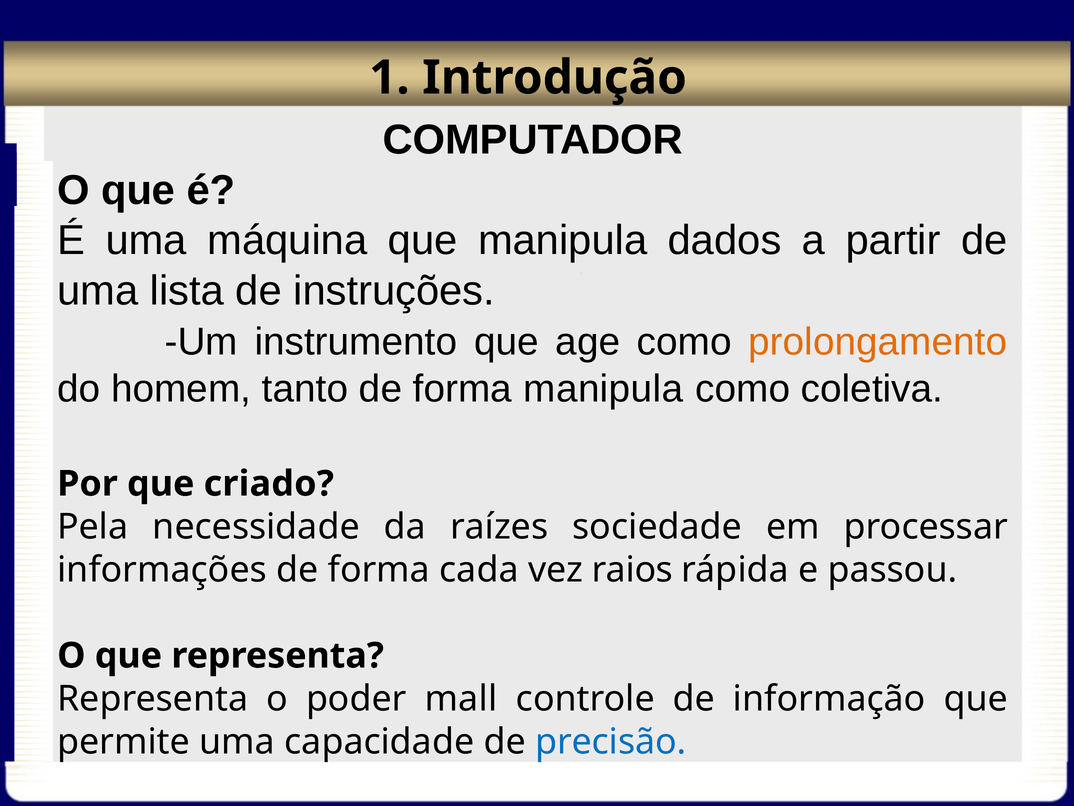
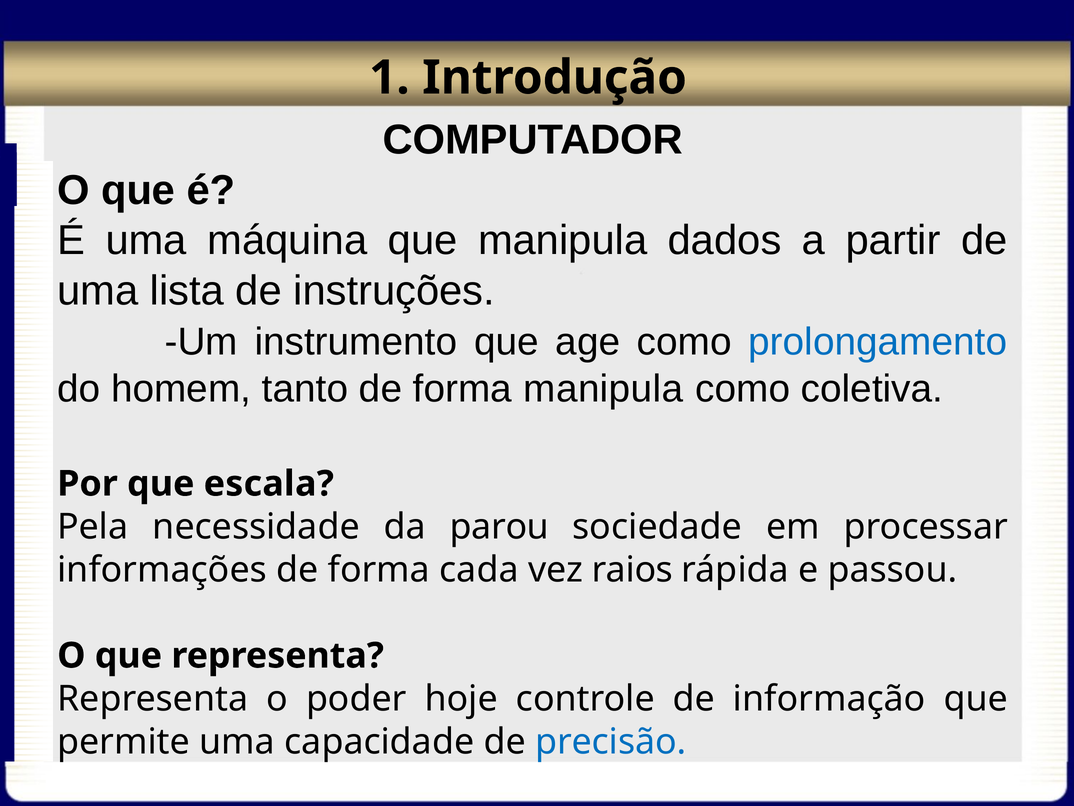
prolongamento colour: orange -> blue (878, 342)
criado: criado -> escala (269, 483)
raízes: raízes -> parou (499, 526)
mall: mall -> hoje (461, 698)
